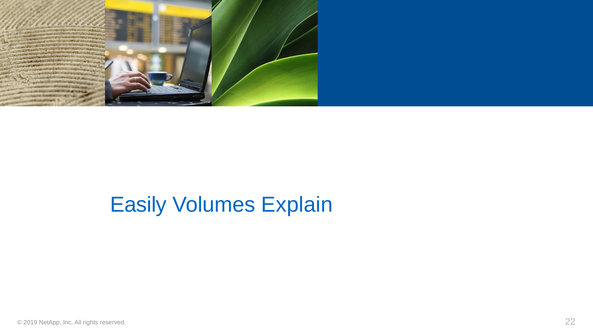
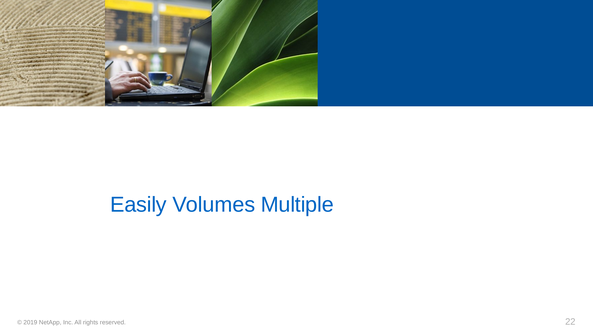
Explain: Explain -> Multiple (297, 205)
